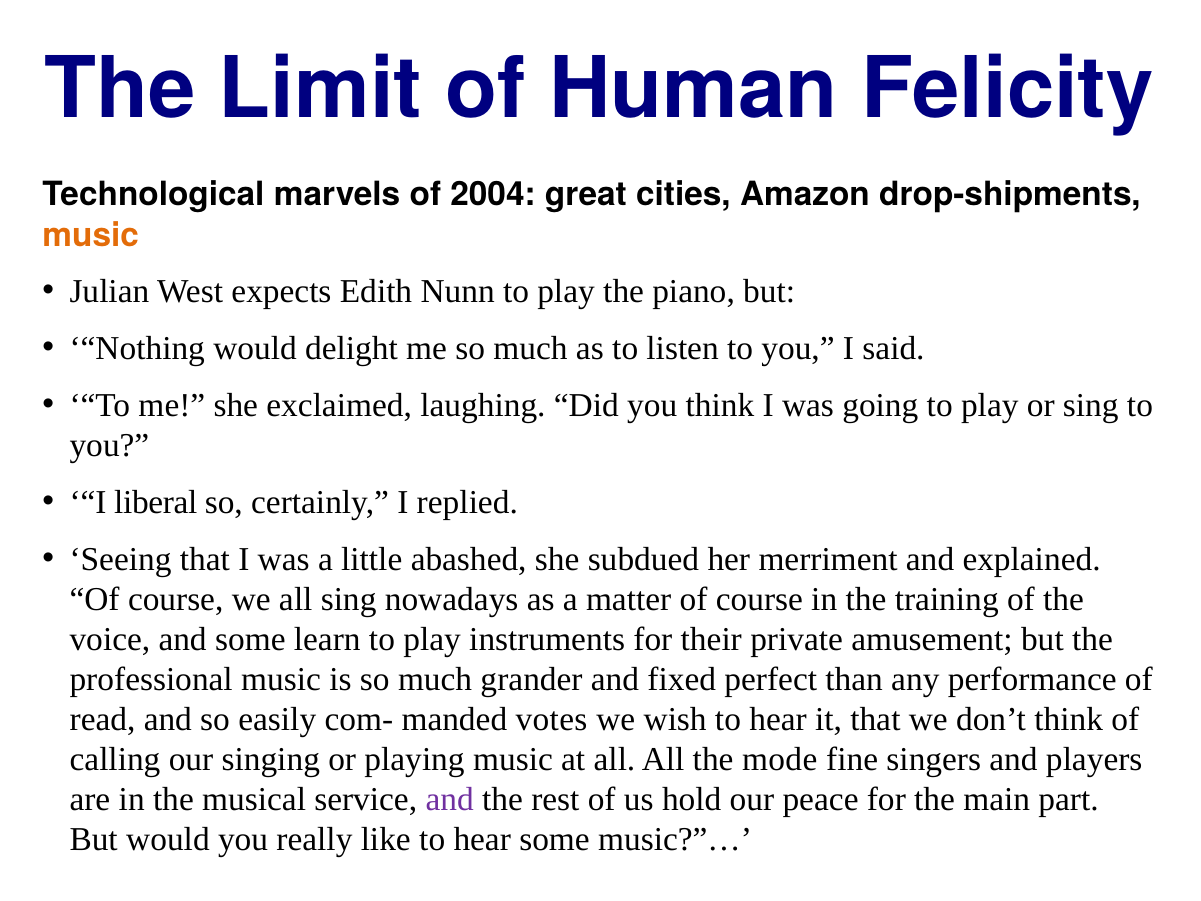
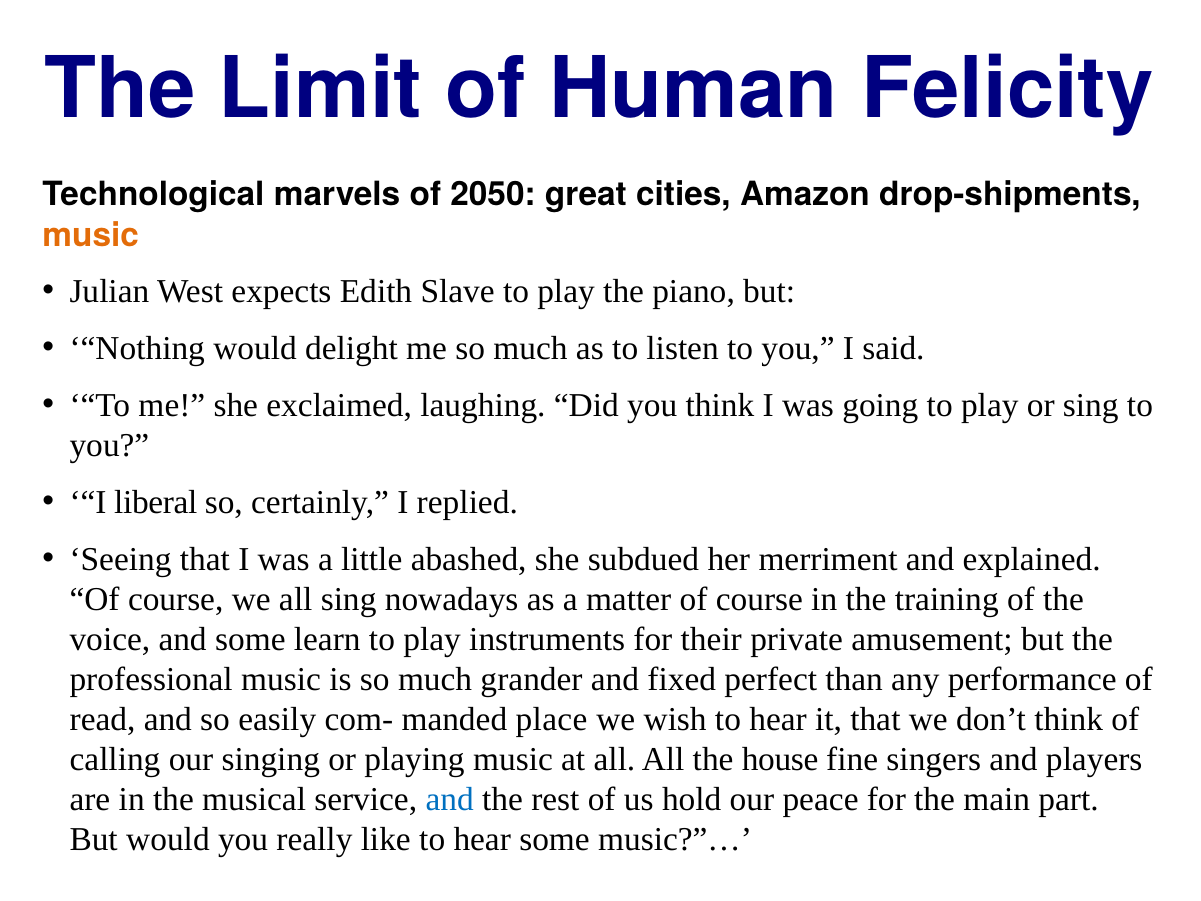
2004: 2004 -> 2050 (493, 195)
Nunn: Nunn -> Slave (458, 292)
votes: votes -> place (552, 719)
mode: mode -> house (780, 759)
and colour: purple -> blue (450, 800)
